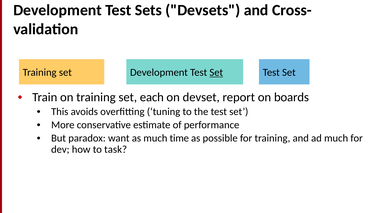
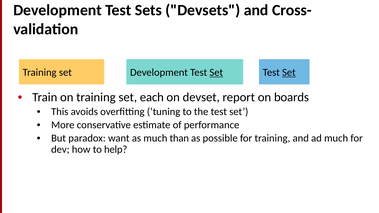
Set underline: none -> present (289, 73)
time: time -> than (179, 138)
task: task -> help (116, 150)
